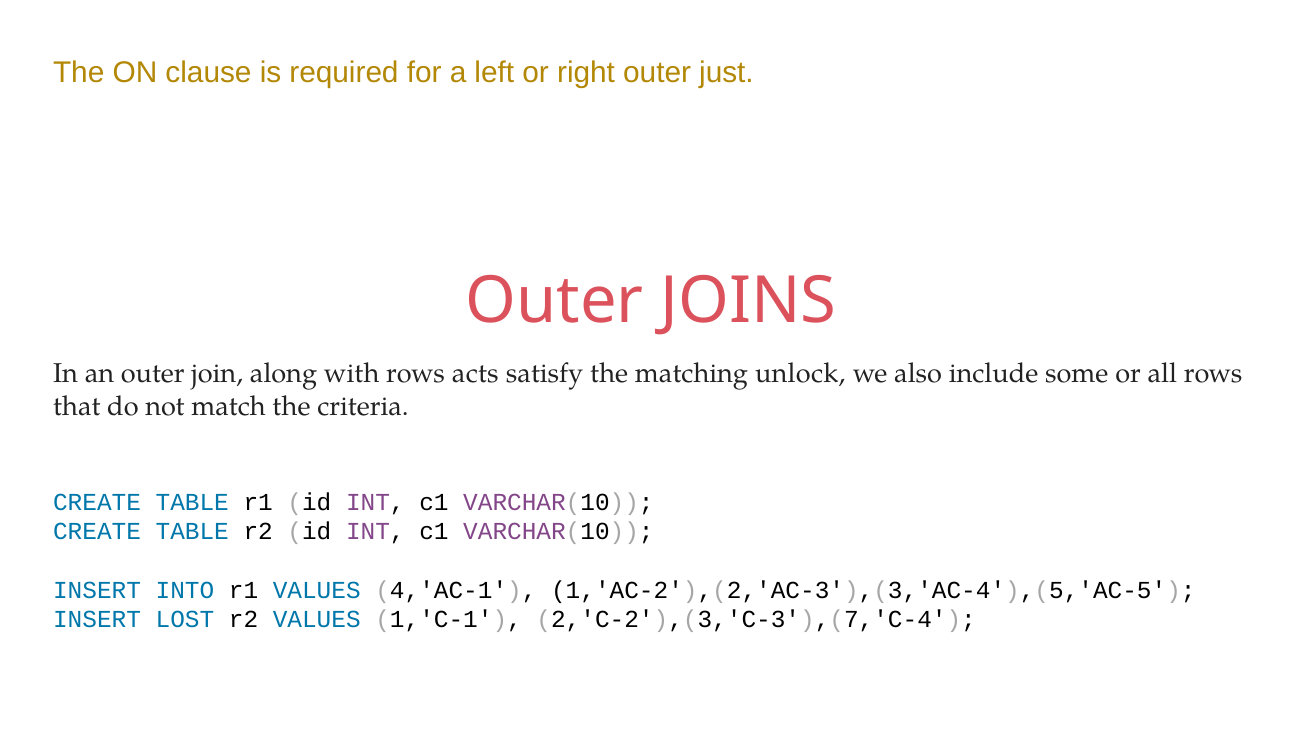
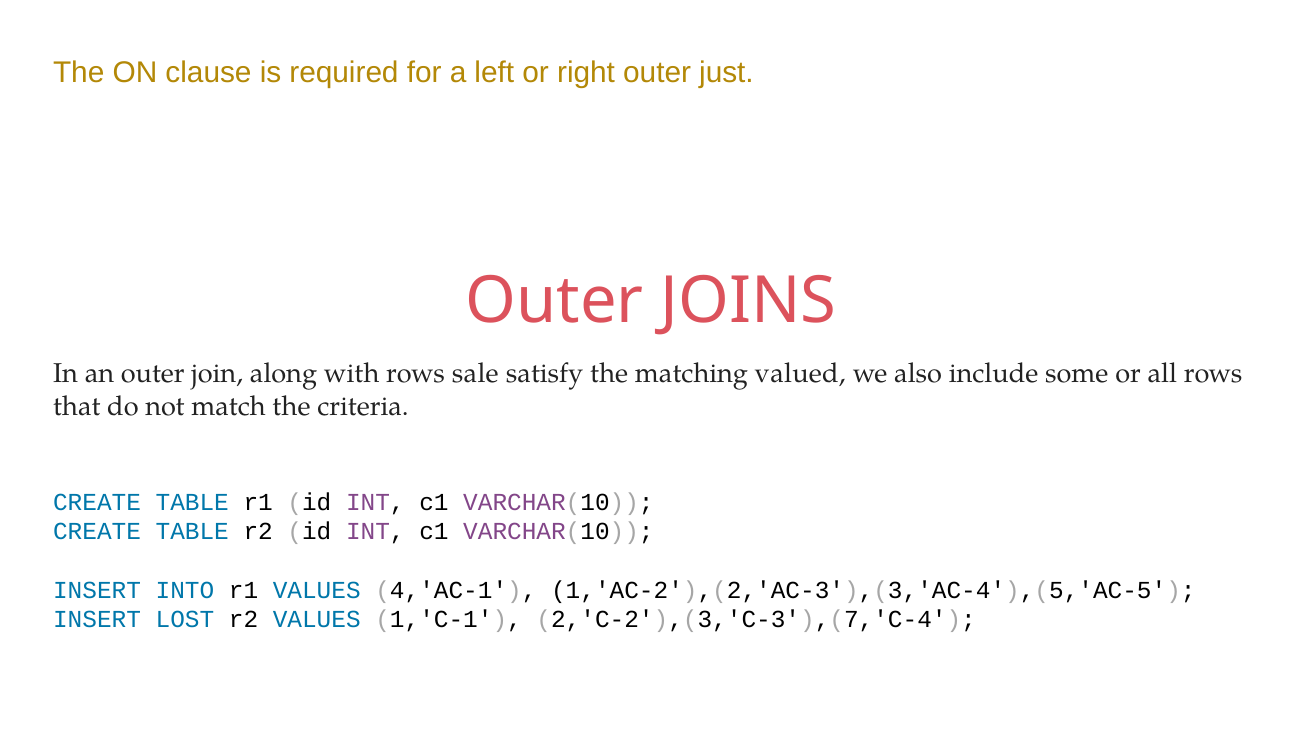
acts: acts -> sale (475, 374)
unlock: unlock -> valued (800, 374)
